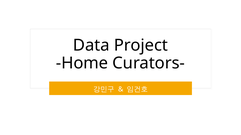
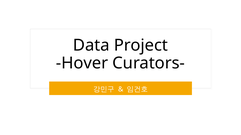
Home: Home -> Hover (82, 63)
